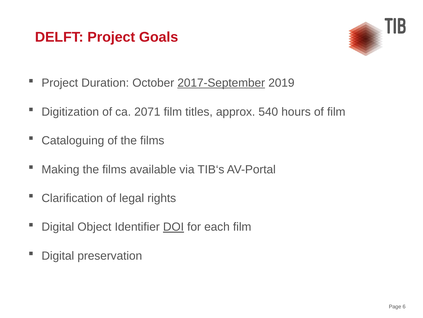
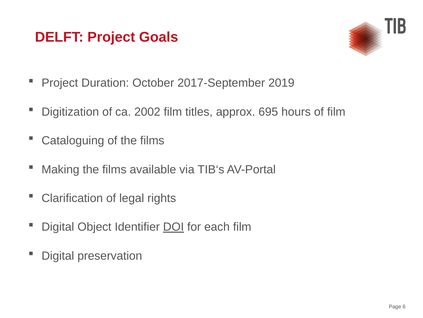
2017-September underline: present -> none (221, 83)
2071: 2071 -> 2002 (147, 112)
540: 540 -> 695 (268, 112)
